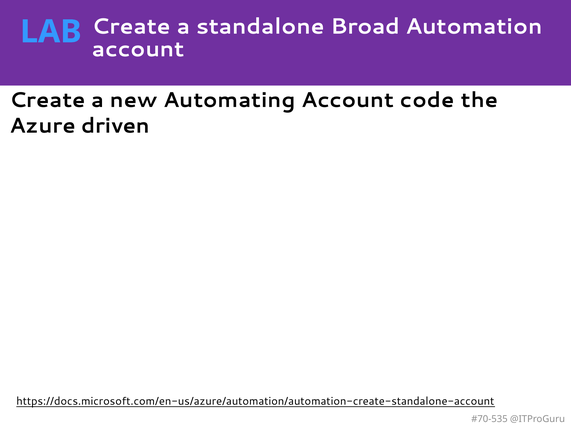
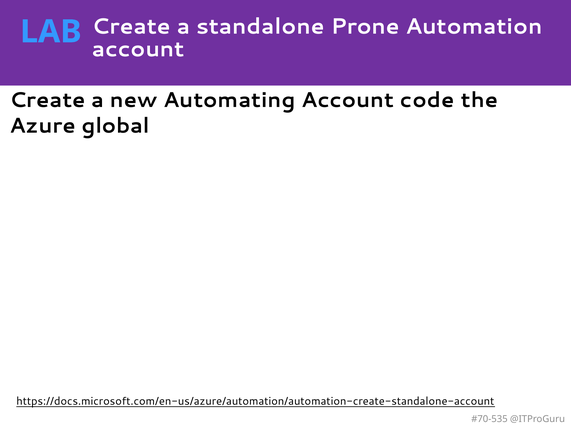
Broad: Broad -> Prone (365, 27)
driven: driven -> global (116, 126)
